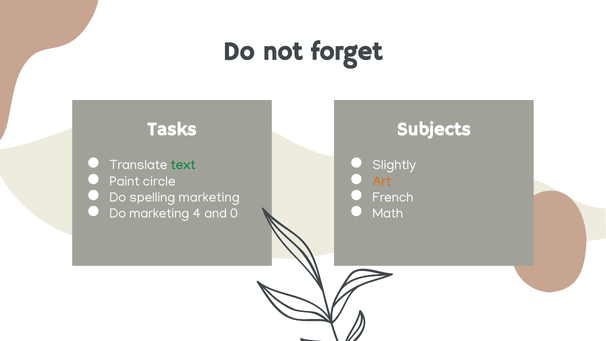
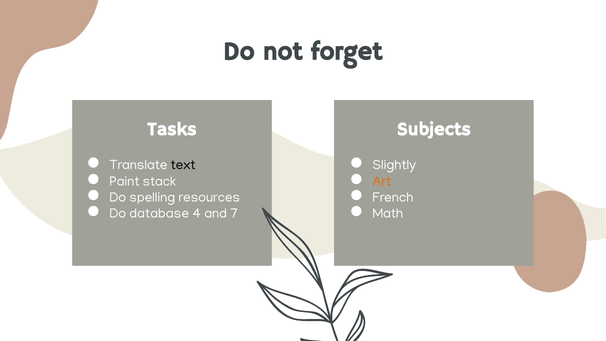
text colour: green -> black (183, 165)
circle: circle -> stack (159, 181)
spelling marketing: marketing -> resources (209, 197)
Do marketing: marketing -> database (159, 213)
0: 0 -> 7 (234, 213)
